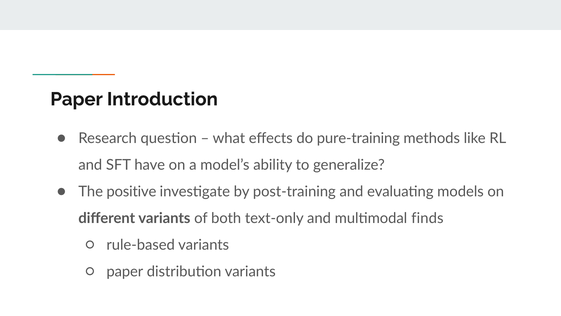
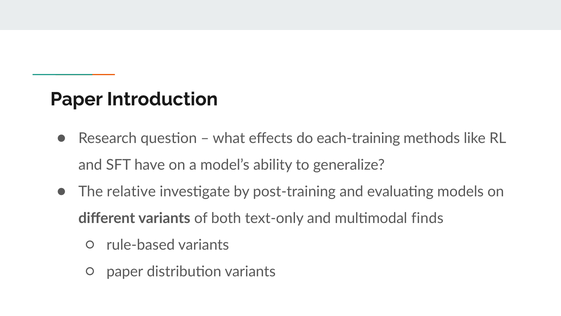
pure-training: pure-training -> each-training (358, 138)
positive: positive -> relative (131, 191)
